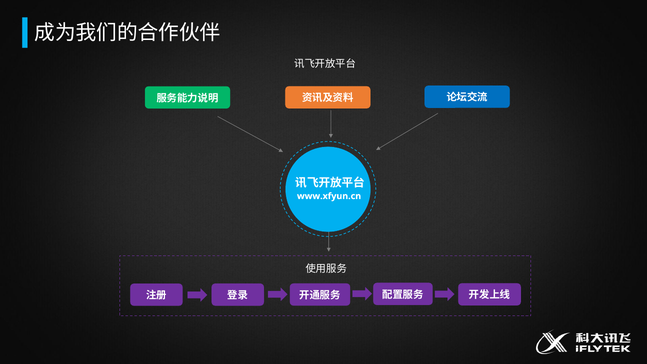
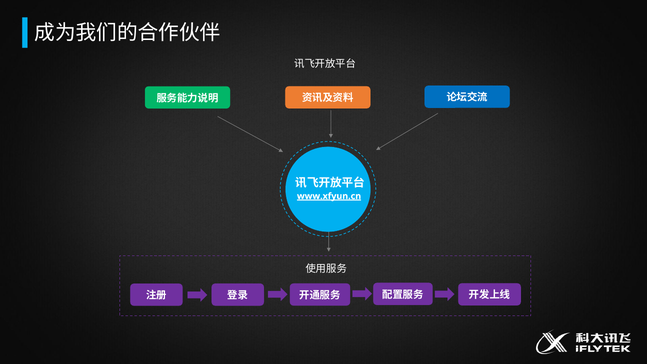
www.xfyun.cn underline: none -> present (329, 196)
